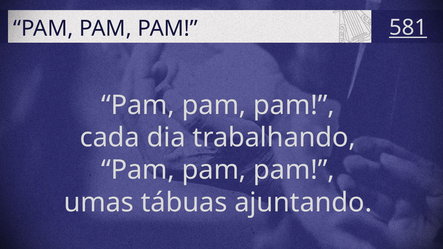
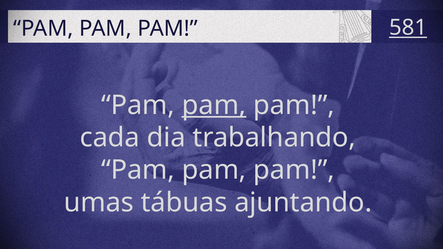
pam underline: none -> present (214, 105)
